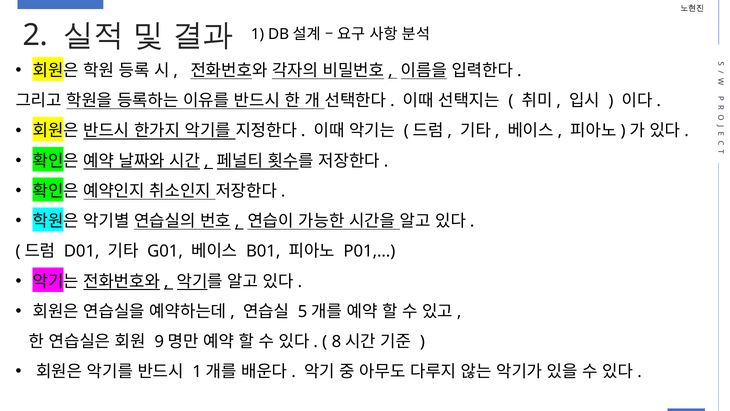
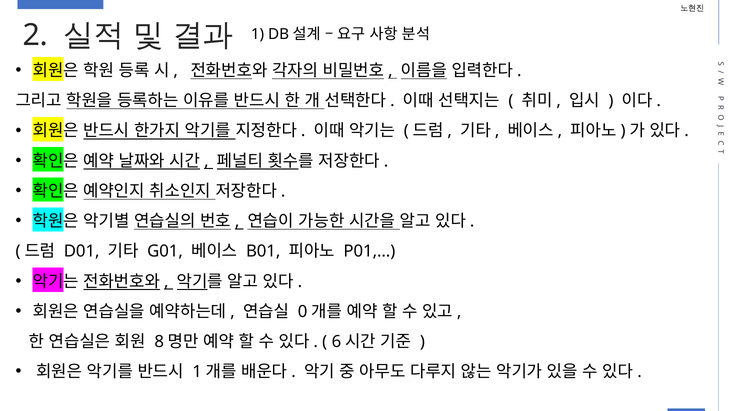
5: 5 -> 0 (303, 311)
9: 9 -> 8 (159, 341)
8: 8 -> 6 (336, 341)
